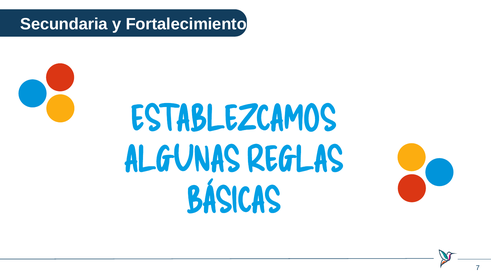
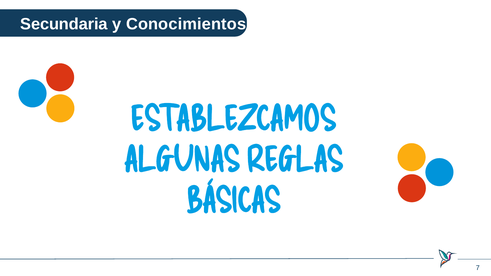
Fortalecimiento: Fortalecimiento -> Conocimientos (186, 24)
